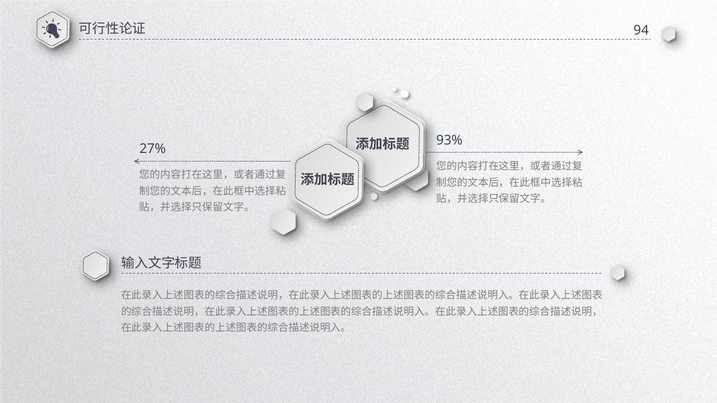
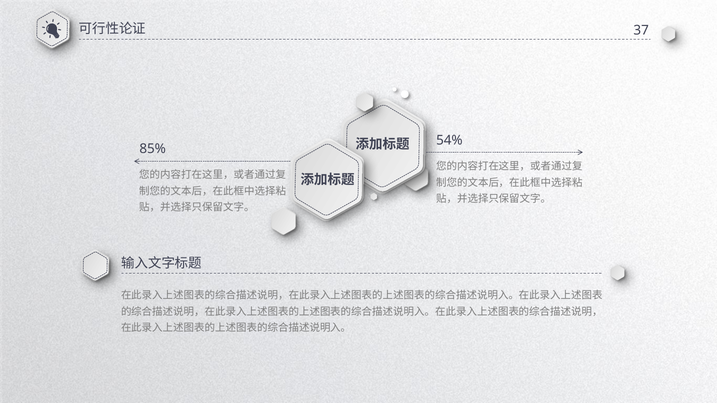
94: 94 -> 37 (641, 31)
93%: 93% -> 54% (449, 141)
27%: 27% -> 85% (153, 149)
